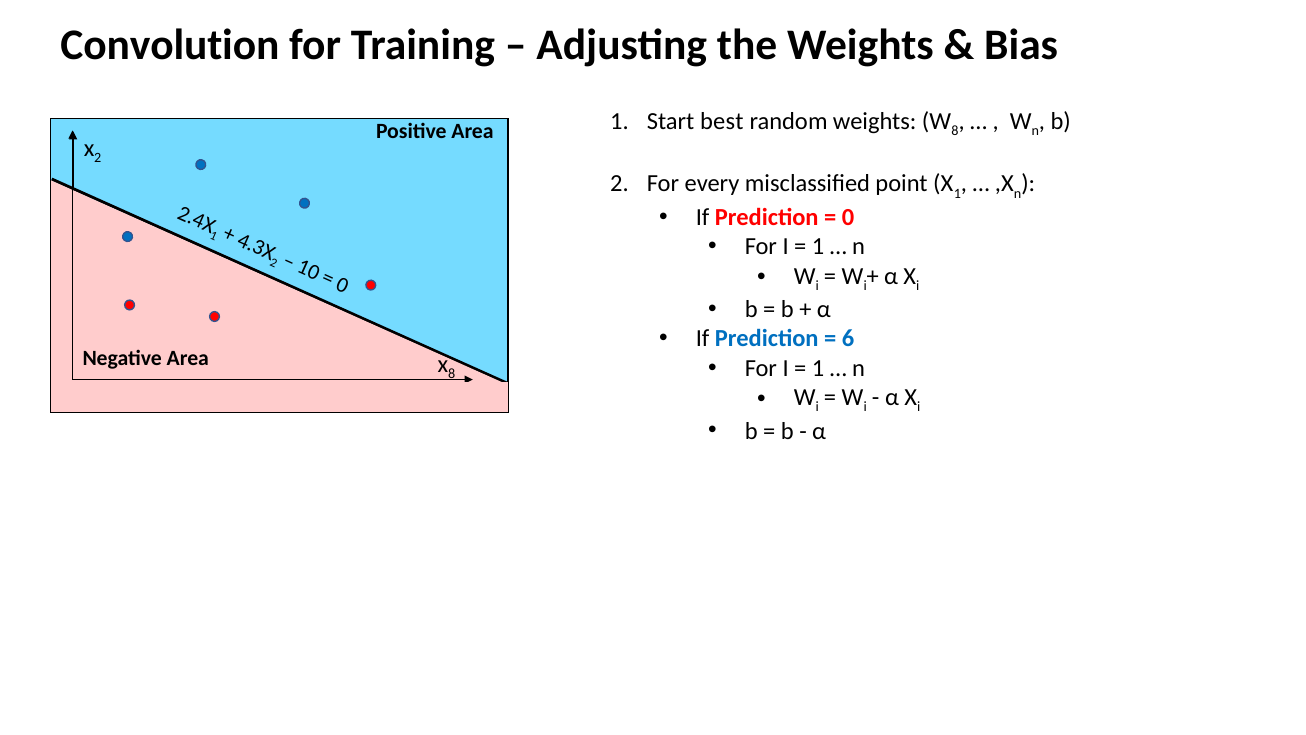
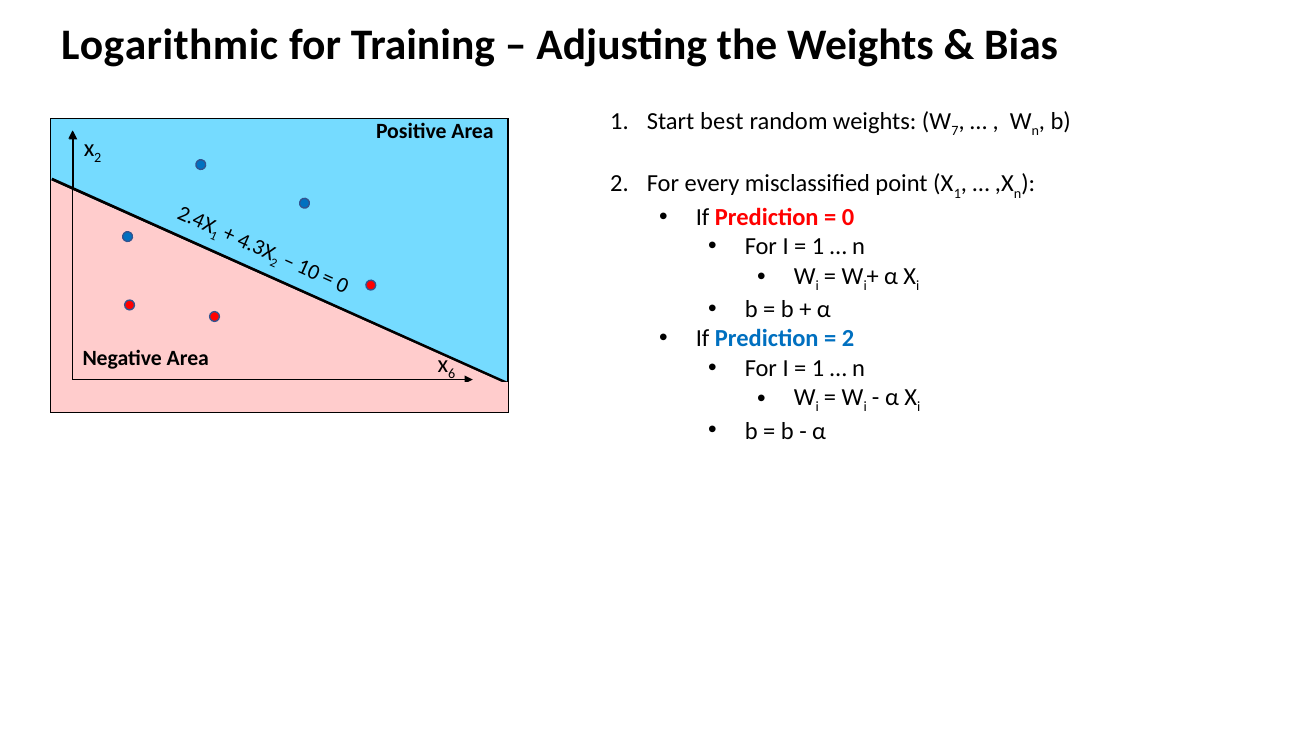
Convolution: Convolution -> Logarithmic (170, 46)
8: 8 -> 7 (955, 130)
6: 6 -> 2 (848, 339)
8: 8 -> 6 (452, 374)
